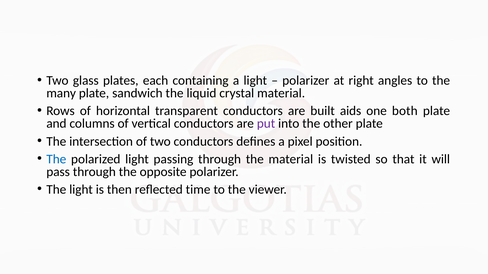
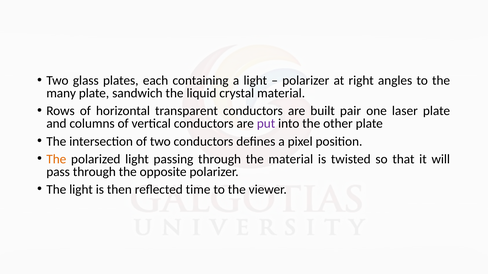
aids: aids -> pair (351, 111)
both: both -> laser (405, 111)
The colour: blue -> orange (56, 159)
